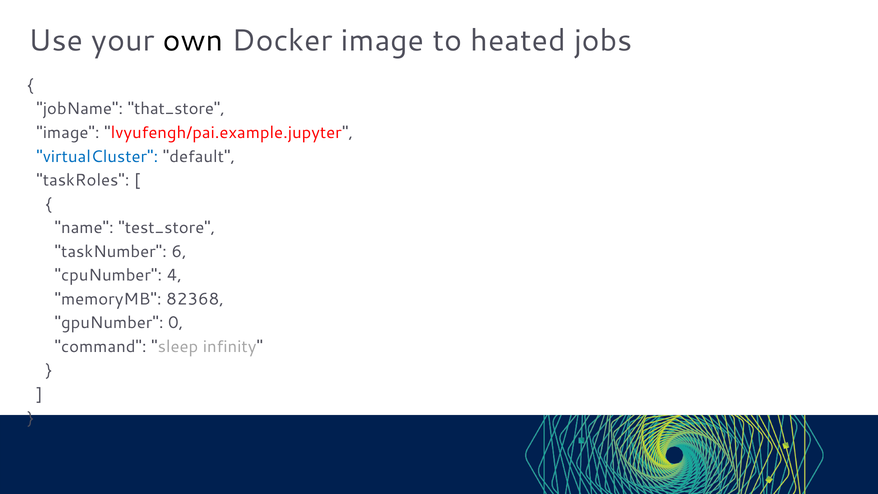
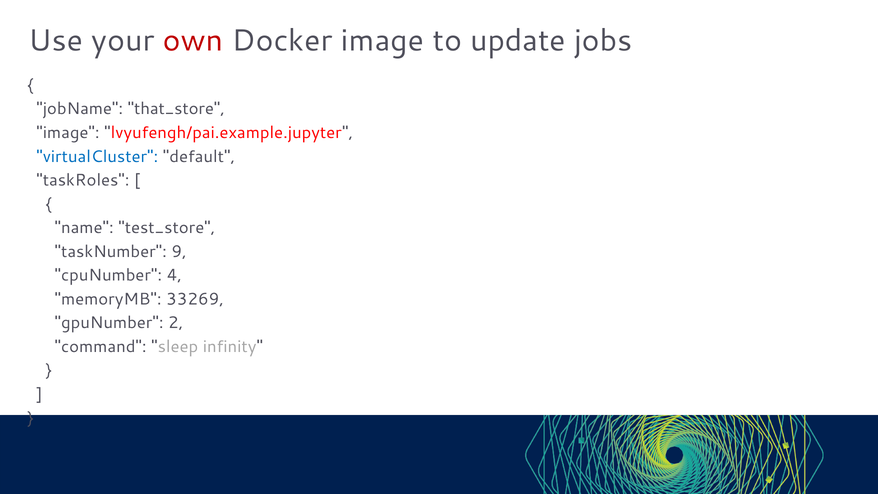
own colour: black -> red (193, 41)
heated: heated -> update (518, 41)
6: 6 -> 9 (179, 252)
82368: 82368 -> 33269 (195, 299)
0: 0 -> 2 (176, 323)
